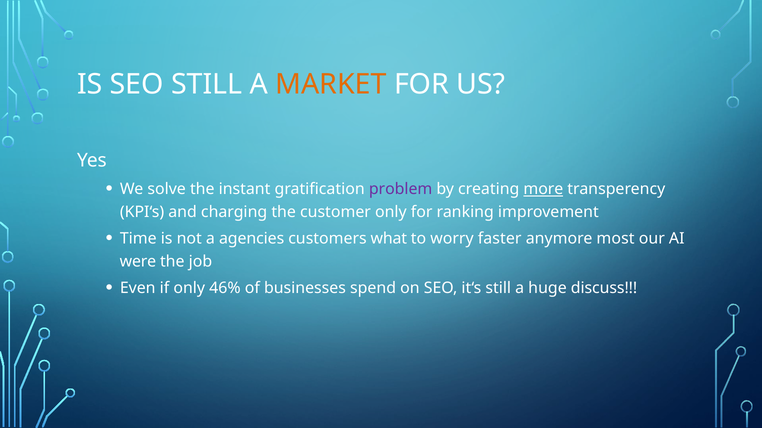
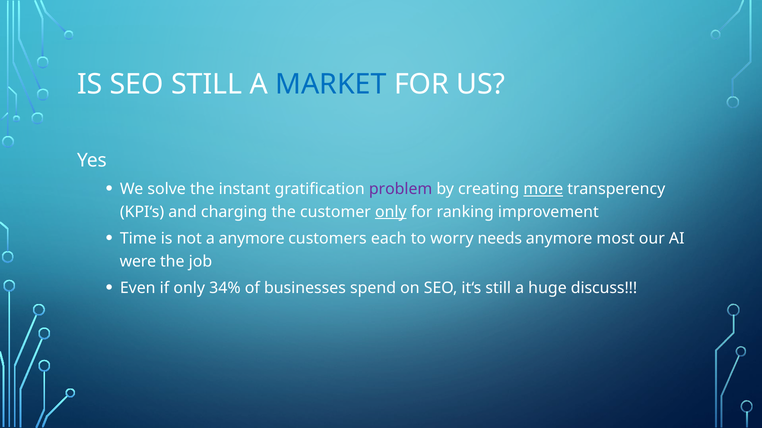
MARKET colour: orange -> blue (331, 85)
only underline: none -> present (391, 212)
a agencies: agencies -> anymore (252, 239)
what: what -> each (389, 239)
faster: faster -> needs (500, 239)
46%: 46% -> 34% (225, 289)
